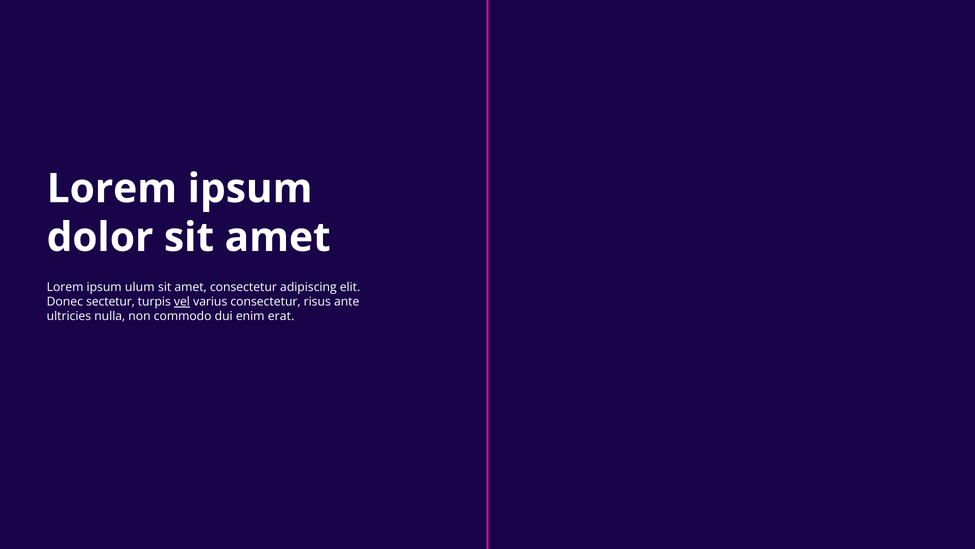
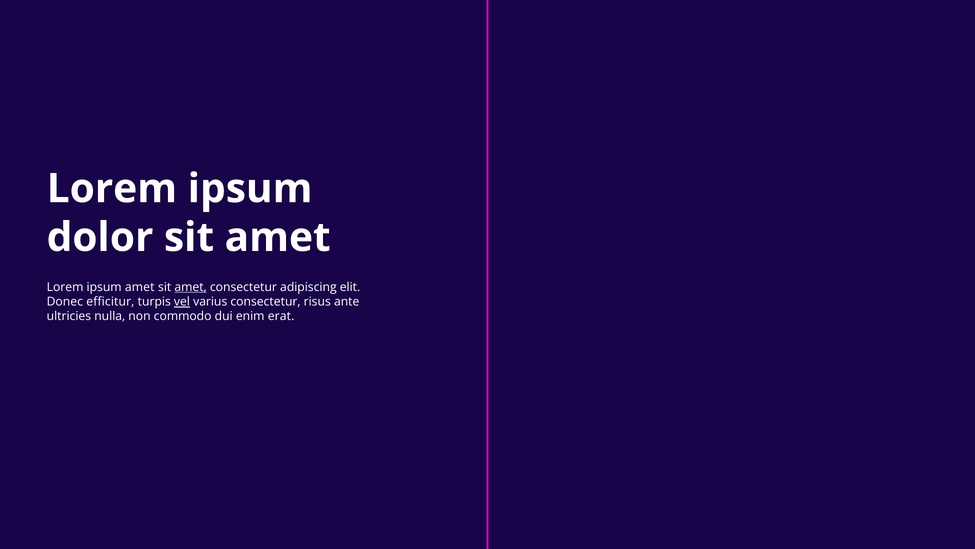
ipsum ulum: ulum -> amet (140, 287)
amet underline: none -> present (191, 287)
sectetur: sectetur -> efficitur (110, 301)
